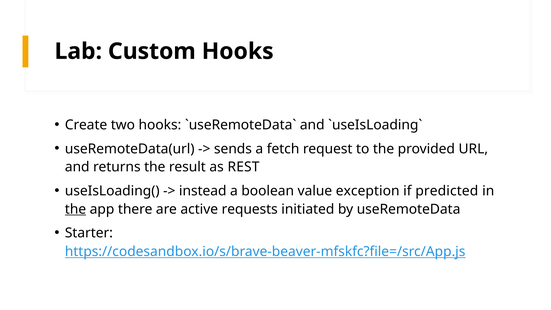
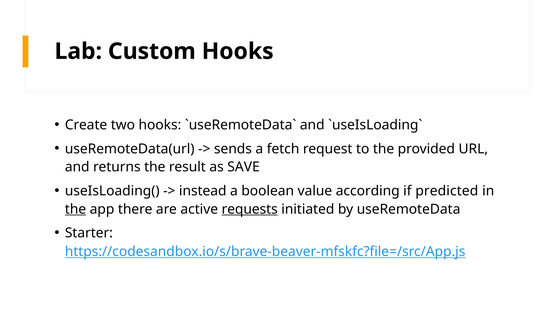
REST: REST -> SAVE (244, 167)
exception: exception -> according (368, 191)
requests underline: none -> present (250, 209)
